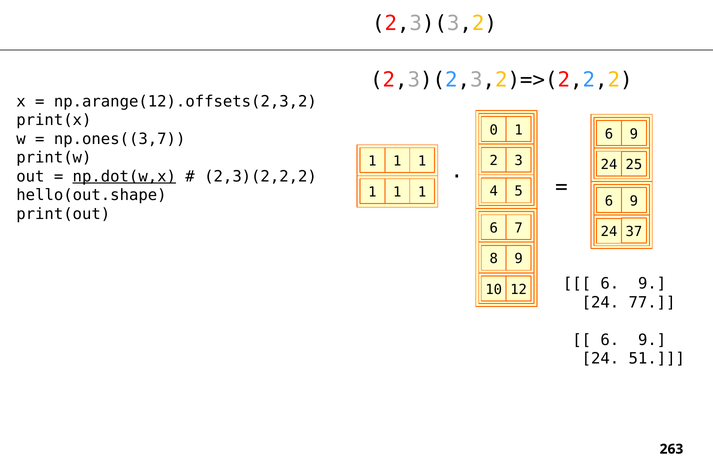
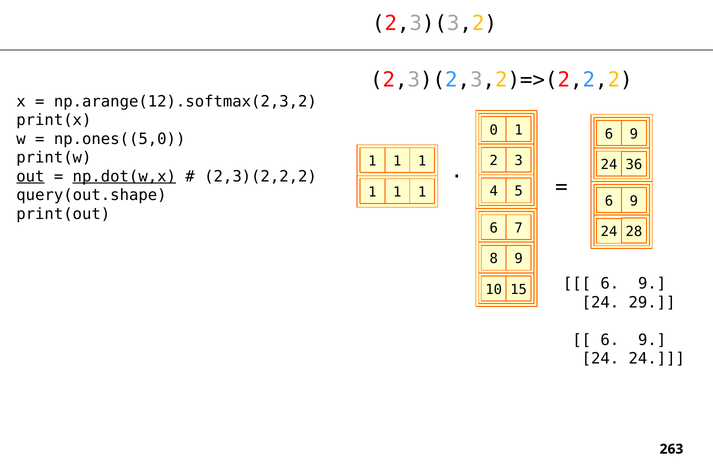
np.arange(12).offsets(2,3,2: np.arange(12).offsets(2,3,2 -> np.arange(12).softmax(2,3,2 (185, 102)
np.ones((3,7: np.ones((3,7 -> np.ones((5,0 (120, 139)
25: 25 -> 36 (634, 165)
out underline: none -> present (30, 177)
hello(out.shape: hello(out.shape -> query(out.shape (91, 195)
37: 37 -> 28 (634, 232)
12: 12 -> 15 (519, 290)
77: 77 -> 29 (652, 303)
24 51: 51 -> 24 (657, 359)
